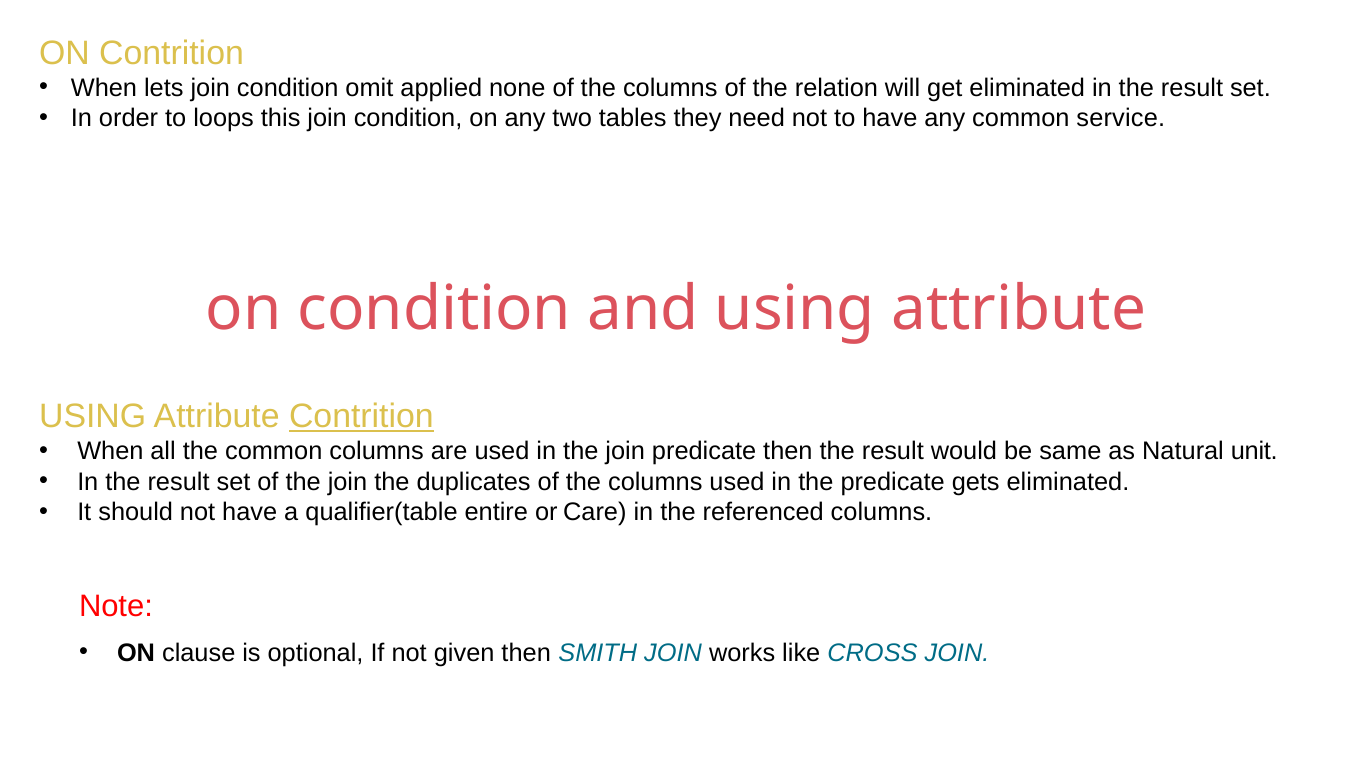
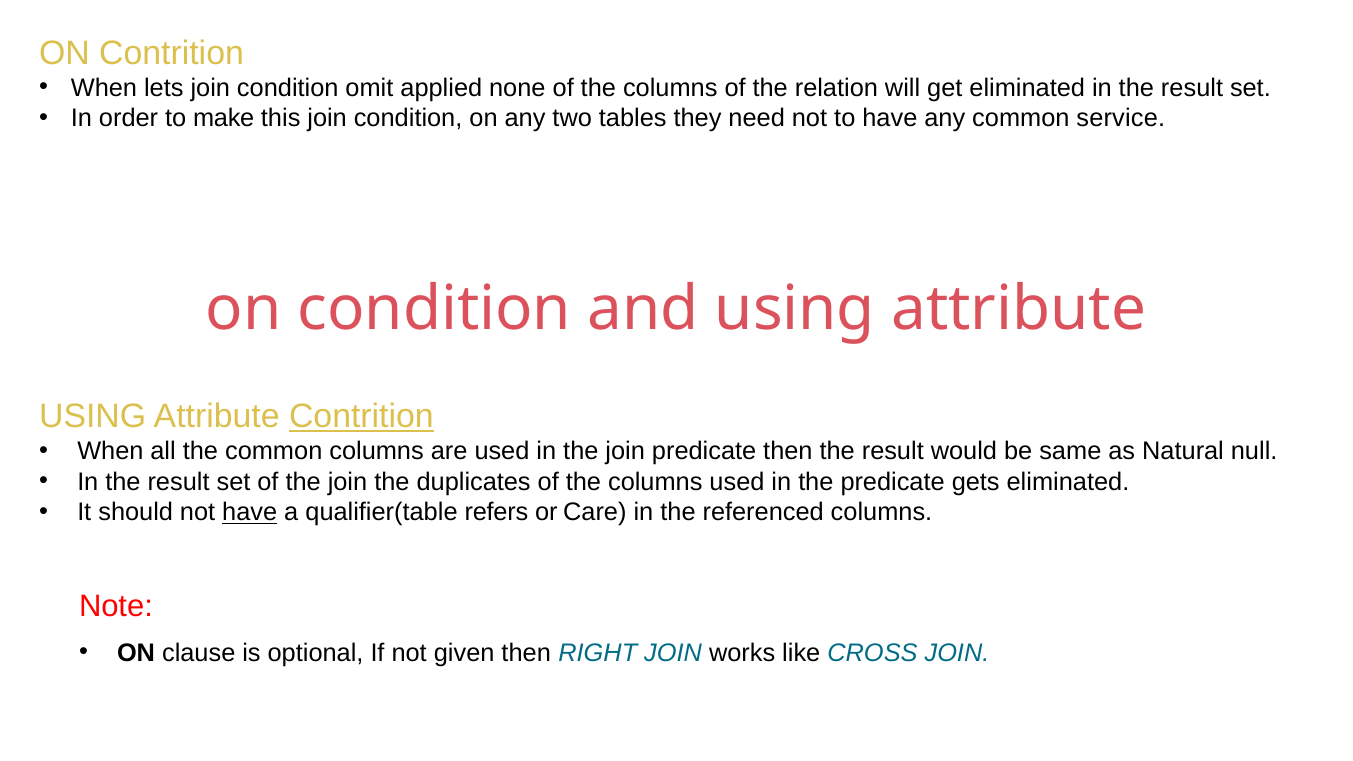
loops: loops -> make (224, 118)
unit: unit -> null (1254, 452)
have underline: none -> present (250, 512)
entire: entire -> refers (496, 512)
SMITH: SMITH -> RIGHT (598, 653)
